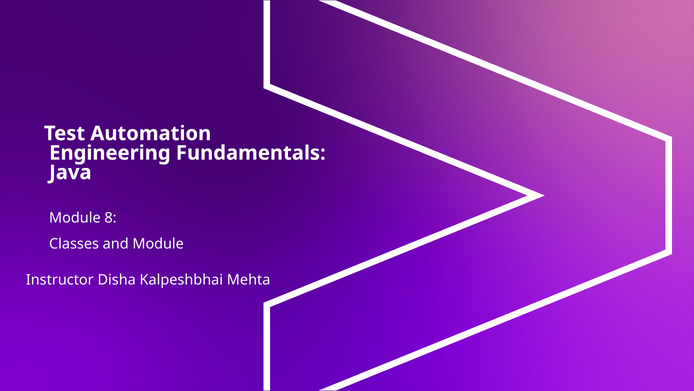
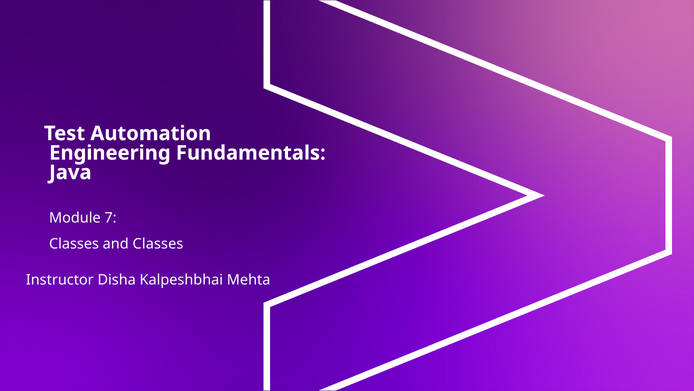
8: 8 -> 7 (111, 218)
and Module: Module -> Classes (158, 244)
